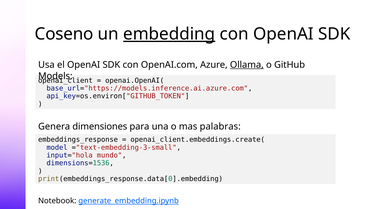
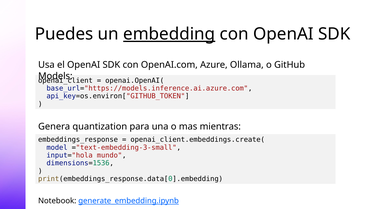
Coseno: Coseno -> Puedes (64, 34)
Ollama underline: present -> none (247, 65)
dimensiones: dimensiones -> quantization (100, 127)
palabras: palabras -> mientras (220, 127)
